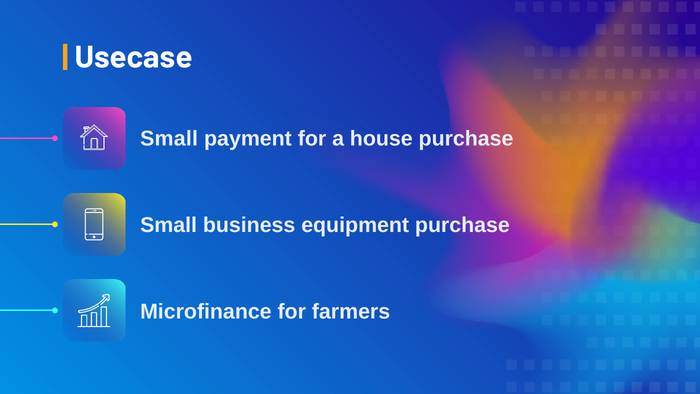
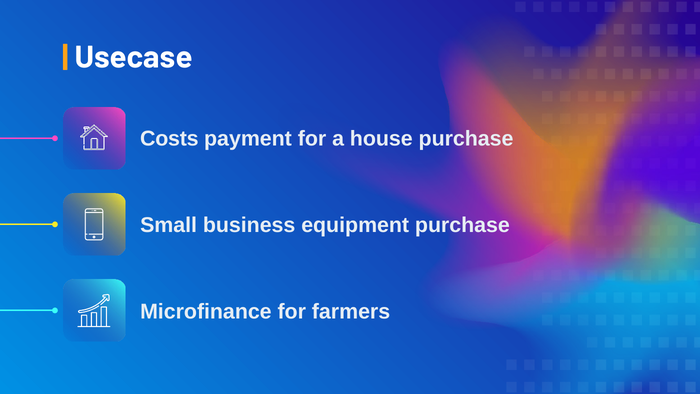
Small: Small -> Costs (169, 139)
